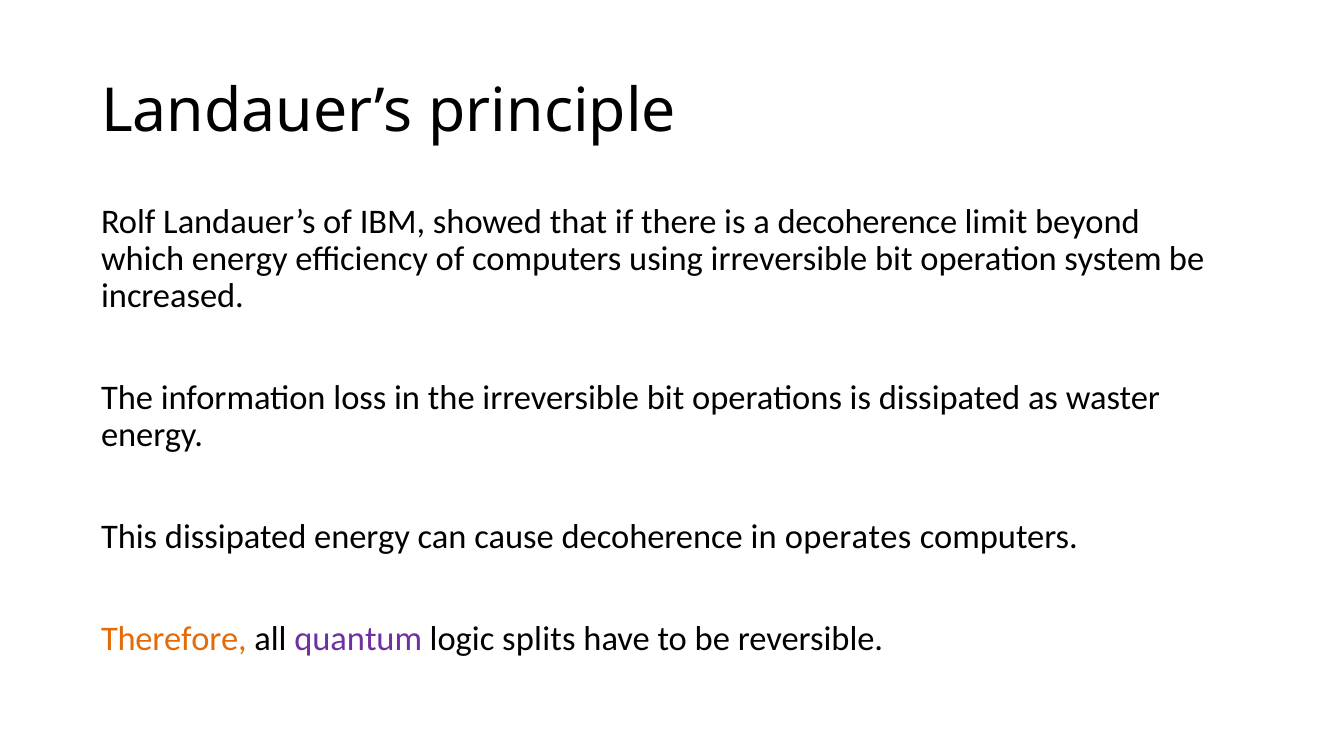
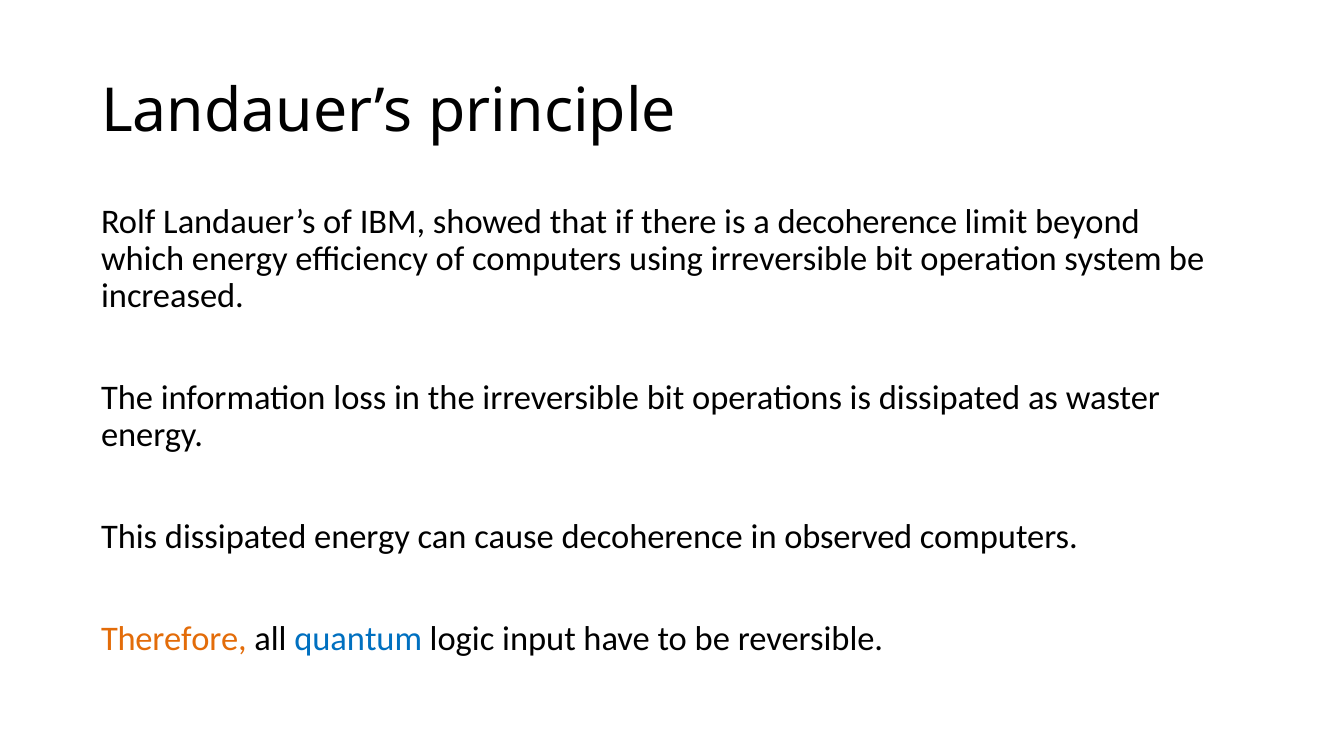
operates: operates -> observed (848, 538)
quantum colour: purple -> blue (358, 640)
splits: splits -> input (539, 640)
